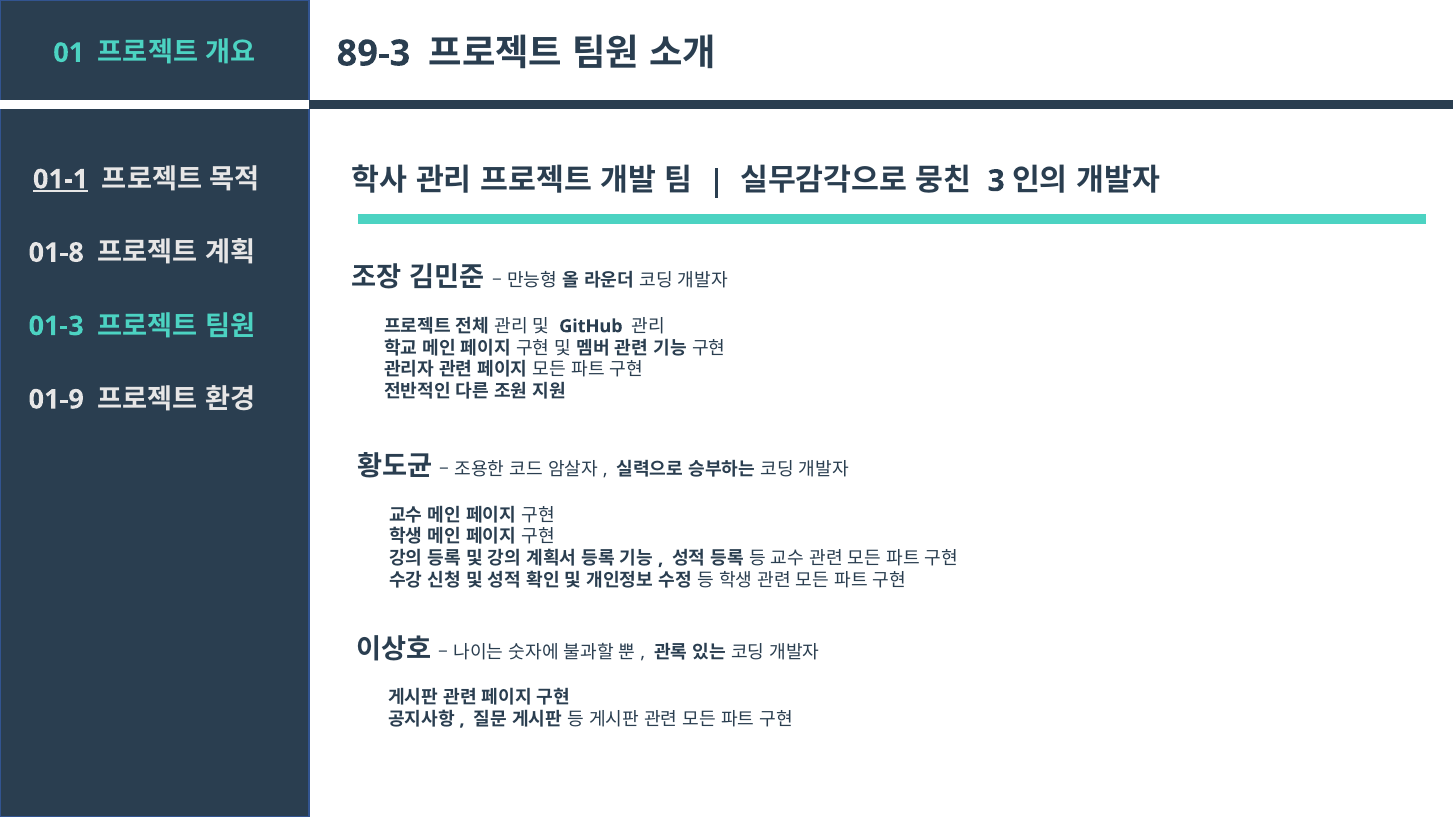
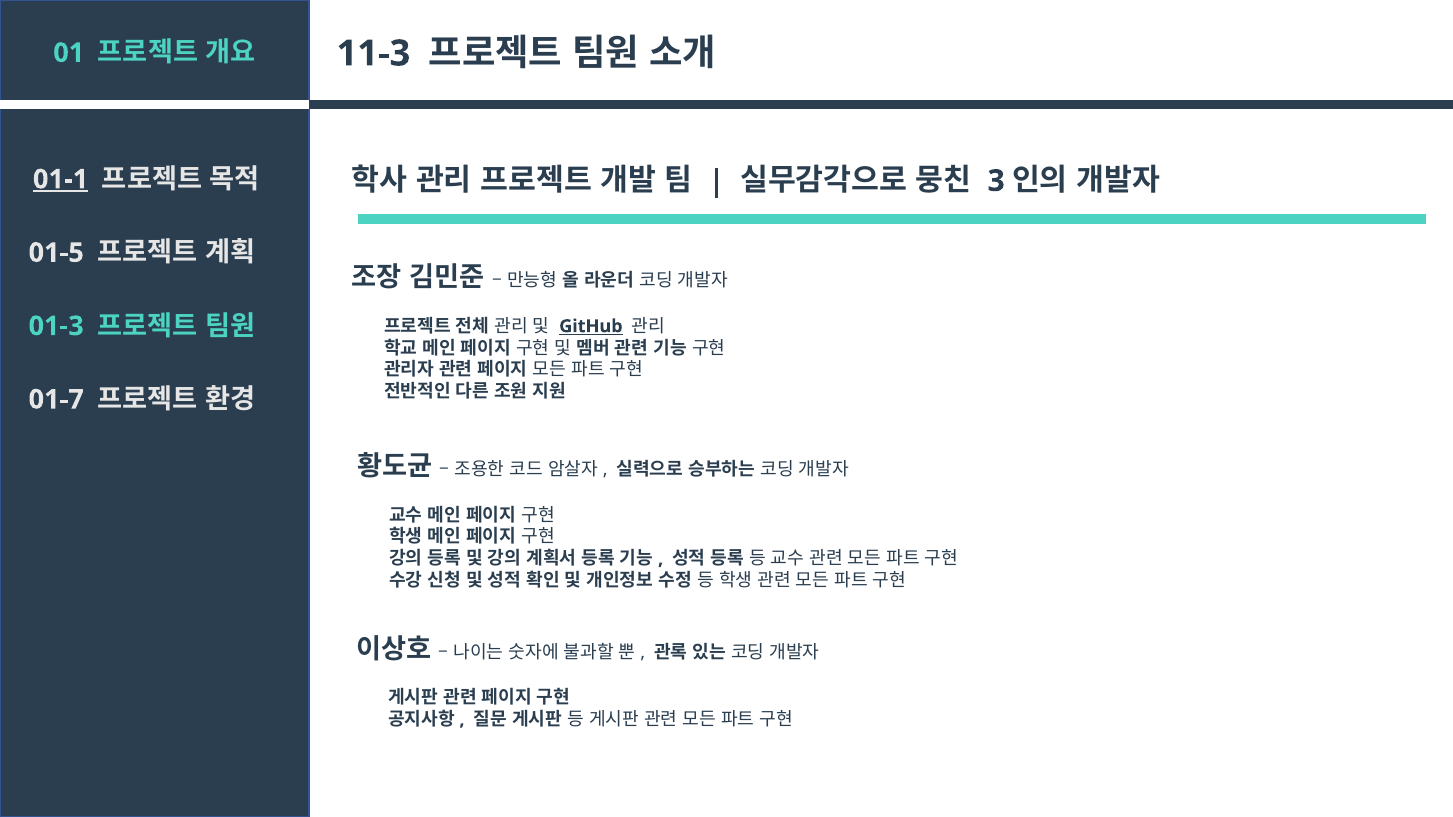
89-3: 89-3 -> 11-3 (373, 54)
01-8: 01-8 -> 01-5 (56, 253)
GitHub underline: none -> present (591, 326)
01-9: 01-9 -> 01-7 (56, 400)
